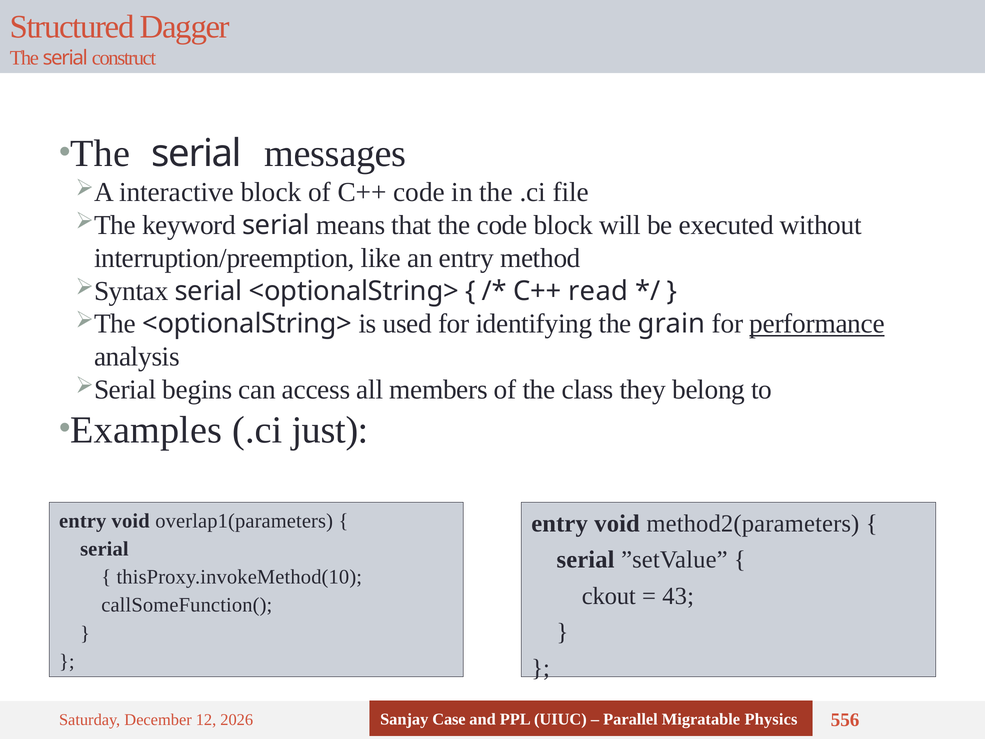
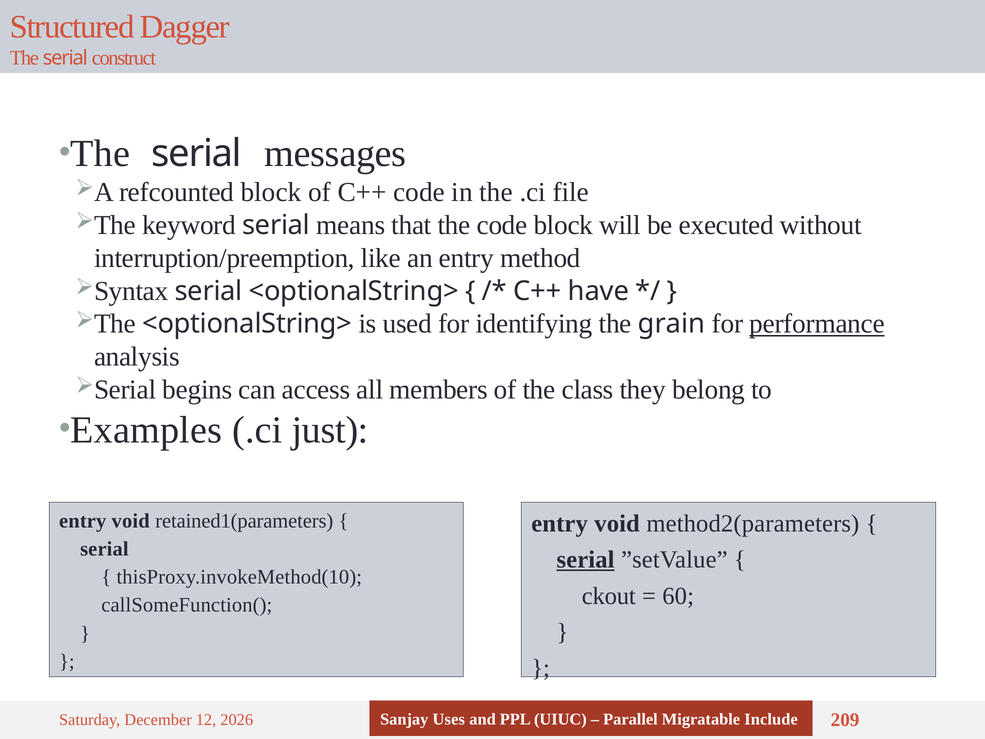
interactive: interactive -> refcounted (177, 192)
read: read -> have (598, 291)
overlap1(parameters: overlap1(parameters -> retained1(parameters (244, 521)
serial underline: none -> present (586, 560)
43: 43 -> 60 (678, 596)
Case: Case -> Uses (449, 719)
Physics: Physics -> Include (771, 719)
556: 556 -> 209 (845, 720)
